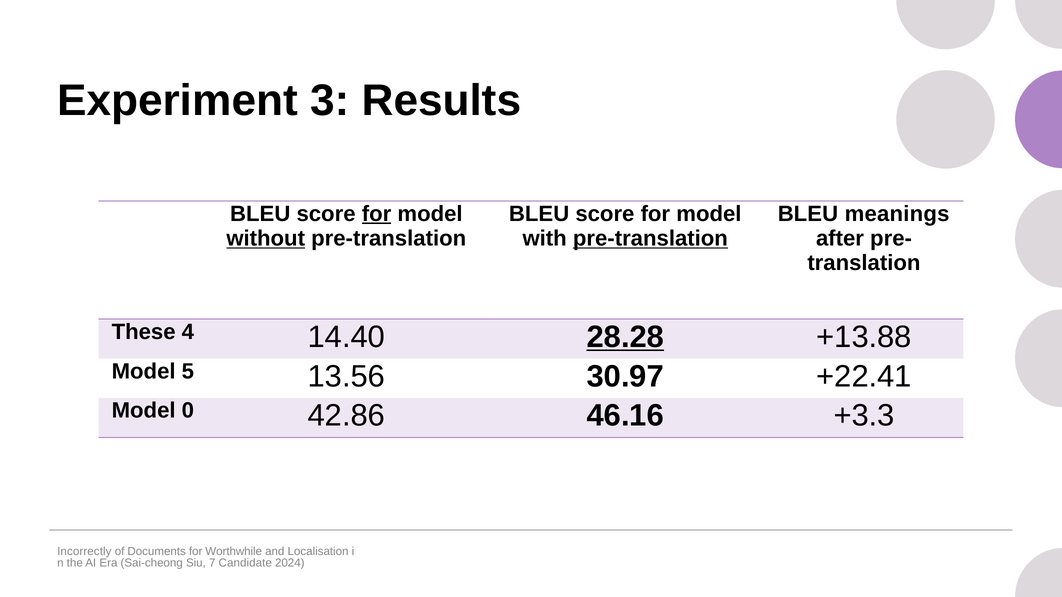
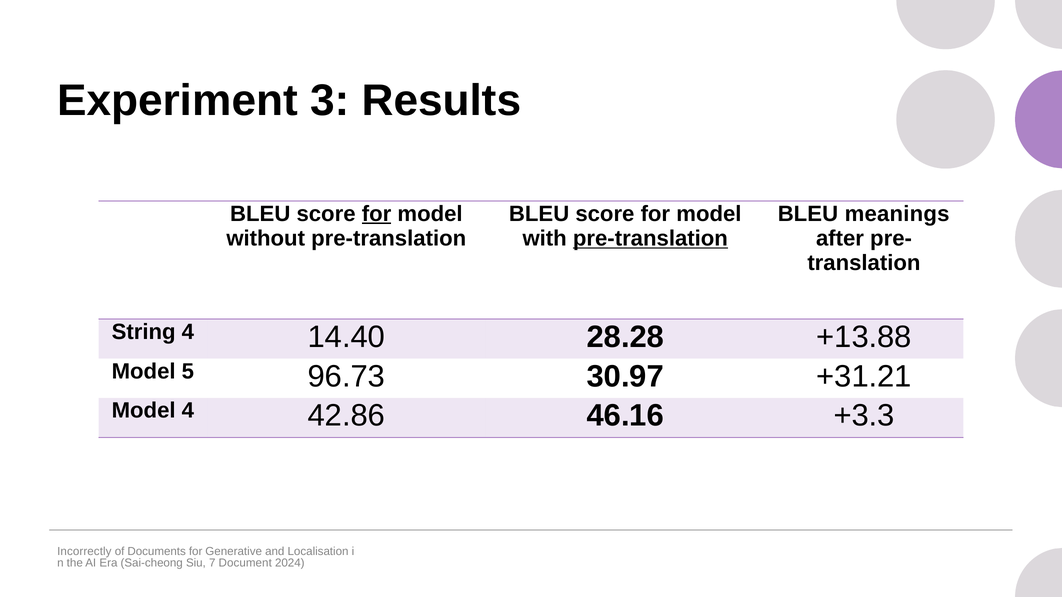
without underline: present -> none (266, 239)
These: These -> String (144, 332)
28.28 underline: present -> none (625, 337)
13.56: 13.56 -> 96.73 (346, 377)
+22.41: +22.41 -> +31.21 (864, 377)
Model 0: 0 -> 4 (188, 411)
Worthwhile: Worthwhile -> Generative (234, 552)
Candidate: Candidate -> Document (245, 563)
